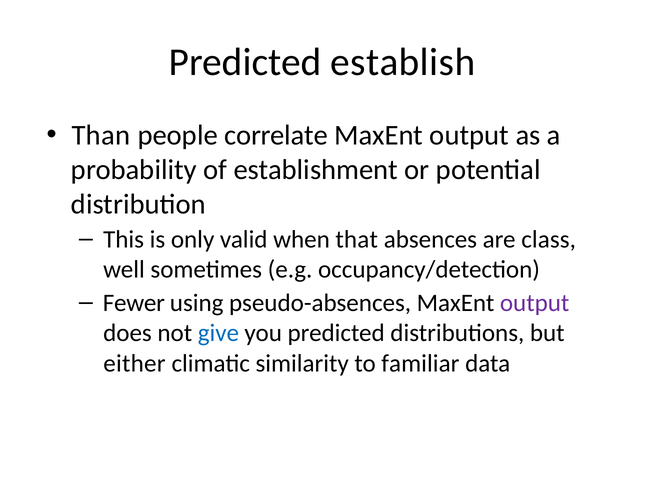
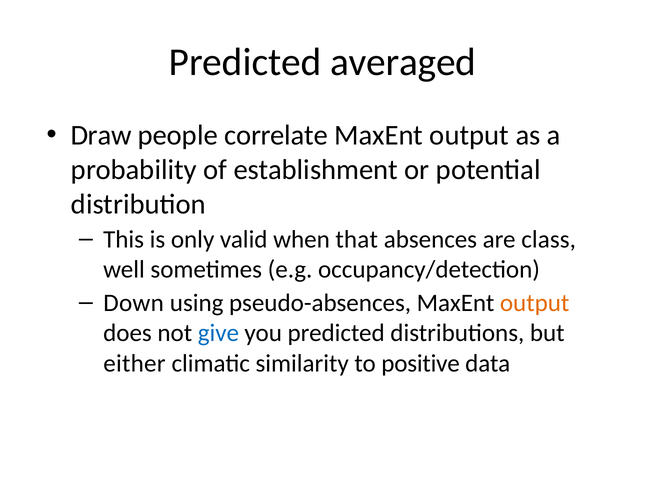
establish: establish -> averaged (403, 62)
Than: Than -> Draw (101, 135)
Fewer: Fewer -> Down (134, 303)
output colour: purple -> orange (535, 303)
familiar: familiar -> positive (421, 363)
